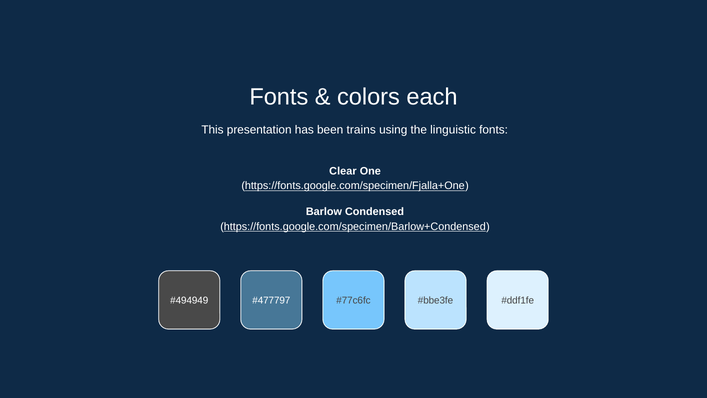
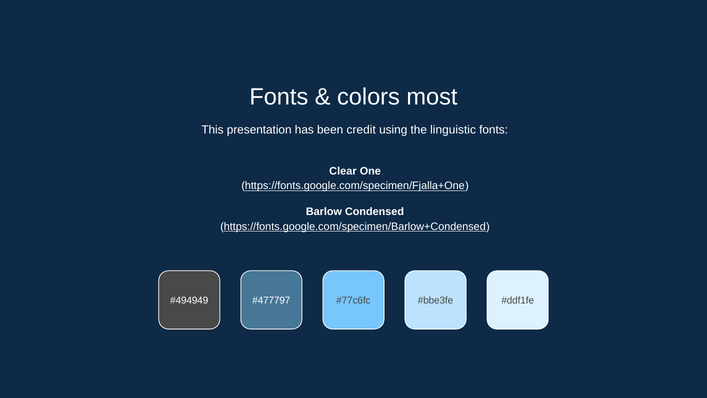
each: each -> most (432, 97)
trains: trains -> credit (361, 130)
